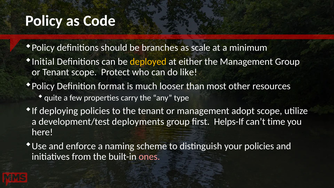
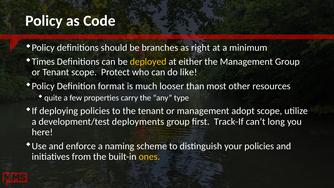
scale: scale -> right (201, 48)
Initial: Initial -> Times (43, 62)
Helps-If: Helps-If -> Track-If (229, 121)
time: time -> long (276, 121)
ones colour: pink -> yellow (149, 156)
